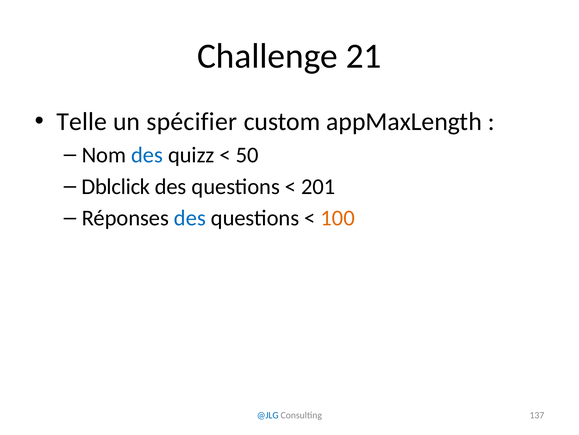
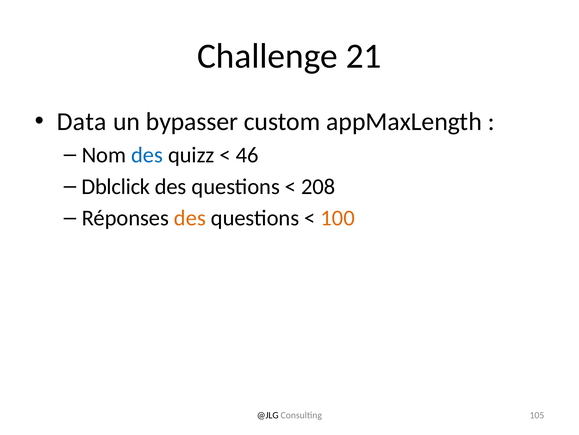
Telle: Telle -> Data (82, 121)
spécifier: spécifier -> bypasser (192, 121)
50: 50 -> 46 (247, 155)
201: 201 -> 208 (318, 186)
des colour: blue -> orange (190, 218)
@JLG colour: blue -> black (268, 415)
137: 137 -> 105 (537, 415)
